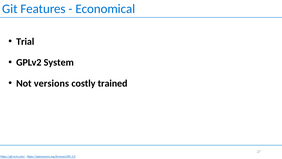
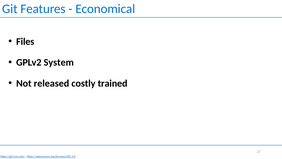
Trial: Trial -> Files (25, 41)
versions: versions -> released (51, 83)
